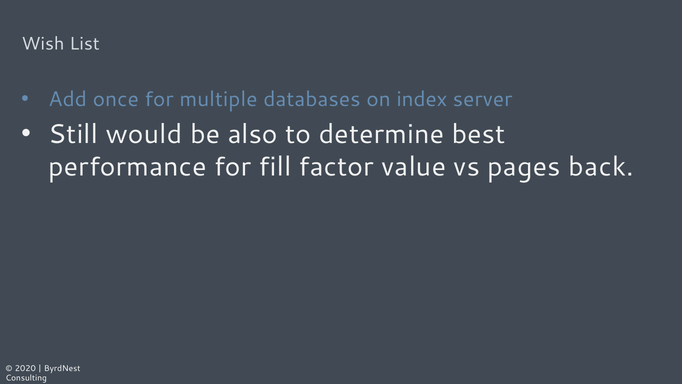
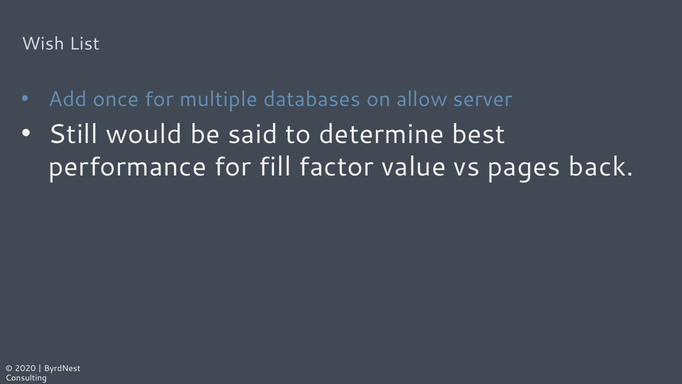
index: index -> allow (422, 99)
also: also -> said (253, 134)
